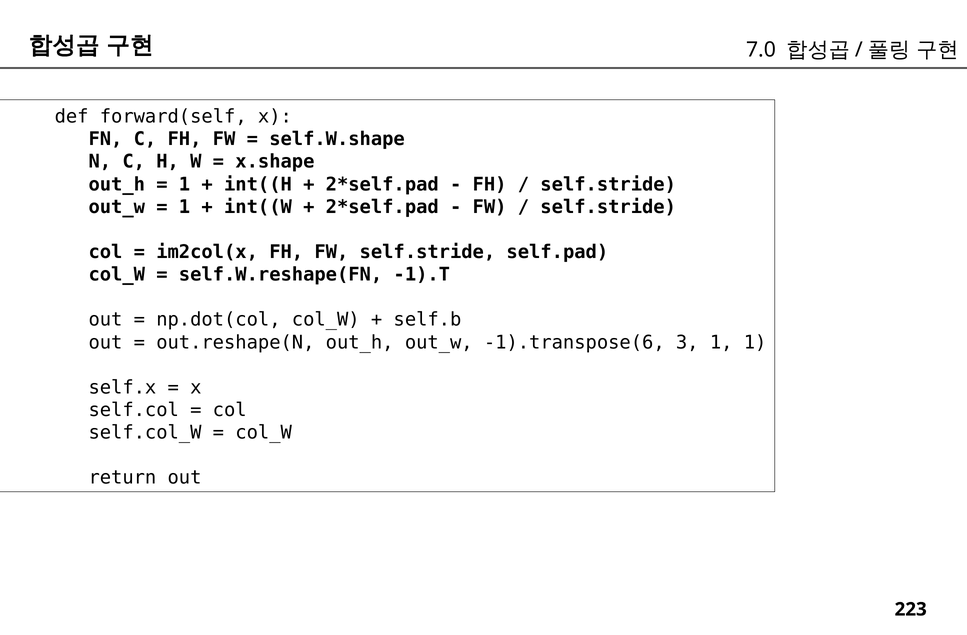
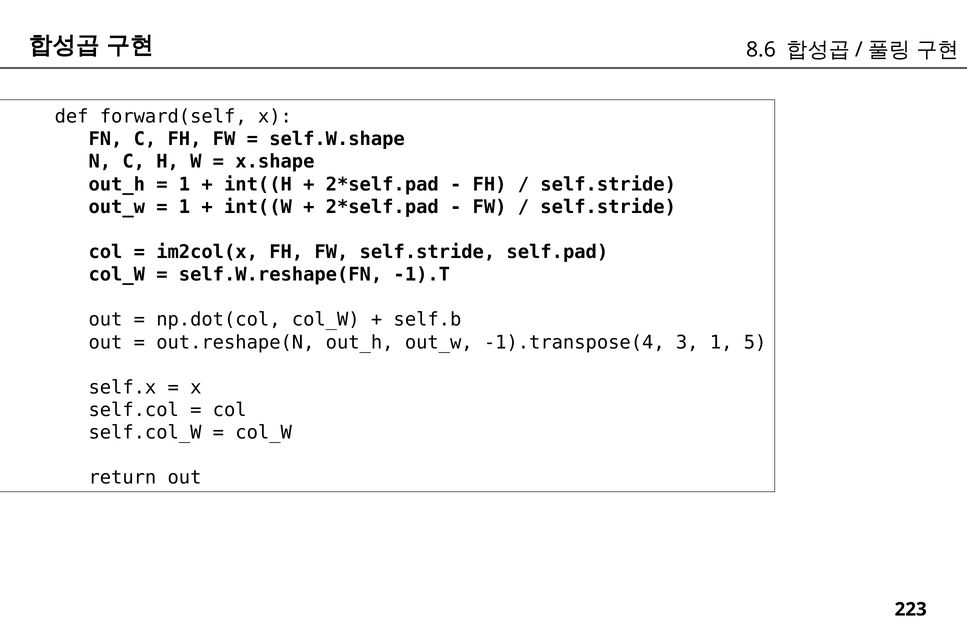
7.0: 7.0 -> 8.6 (761, 50)
-1).transpose(6: -1).transpose(6 -> -1).transpose(4 (574, 342)
1 1: 1 -> 5 (755, 342)
